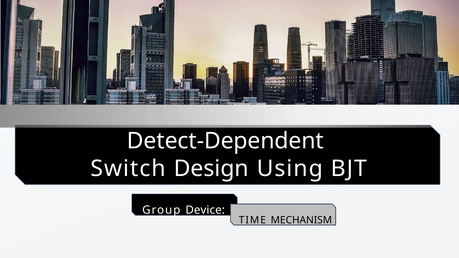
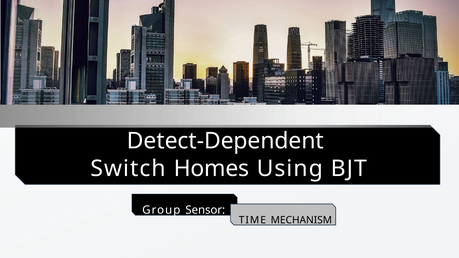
Design: Design -> Homes (211, 169)
Device: Device -> Sensor (205, 210)
